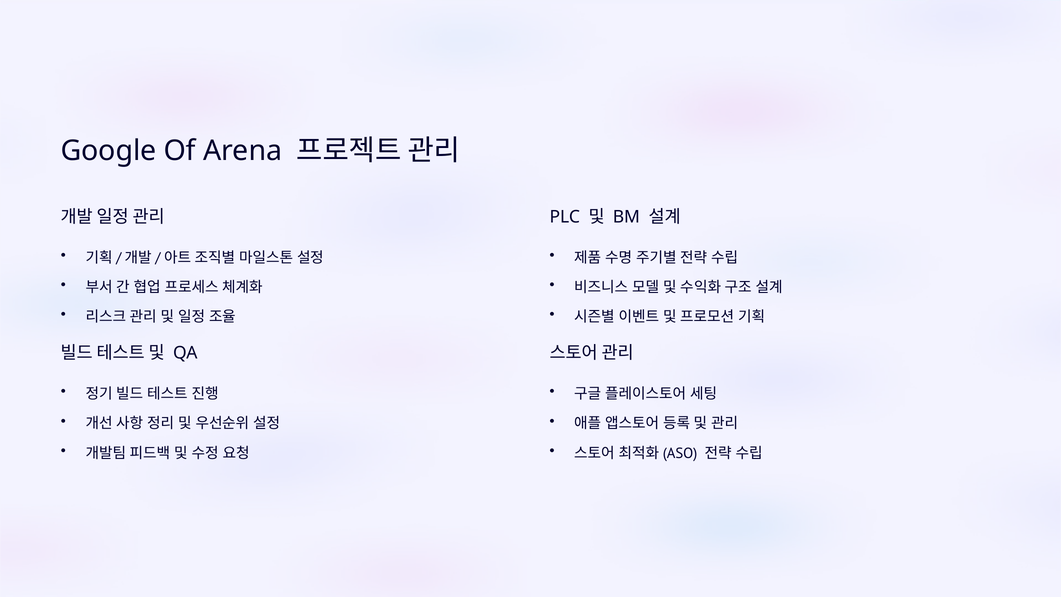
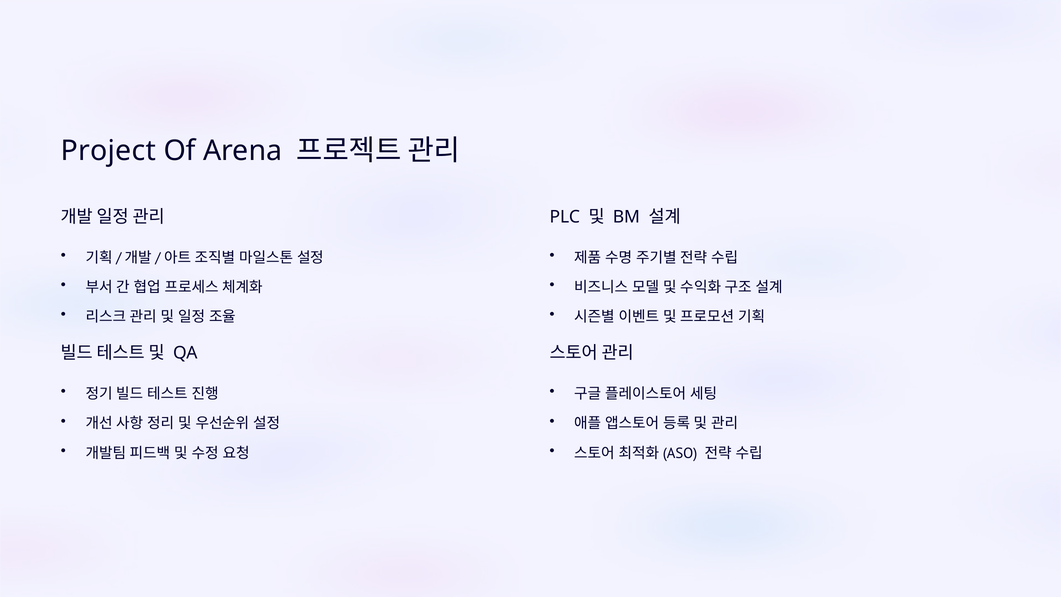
Google: Google -> Project (108, 151)
